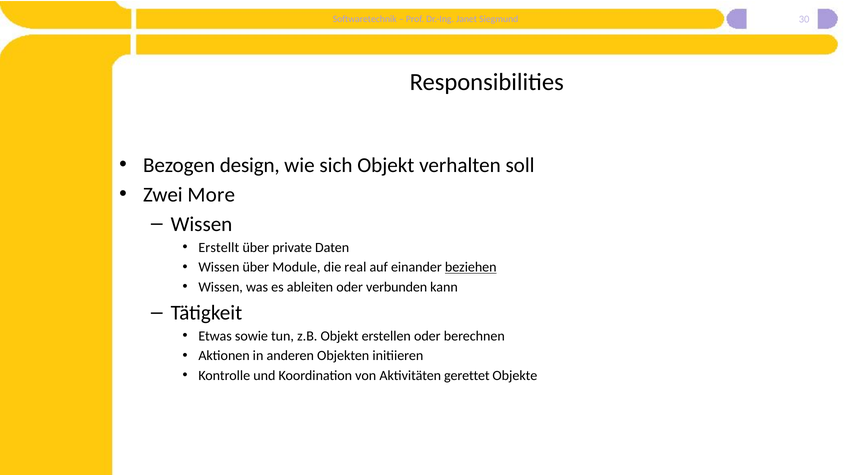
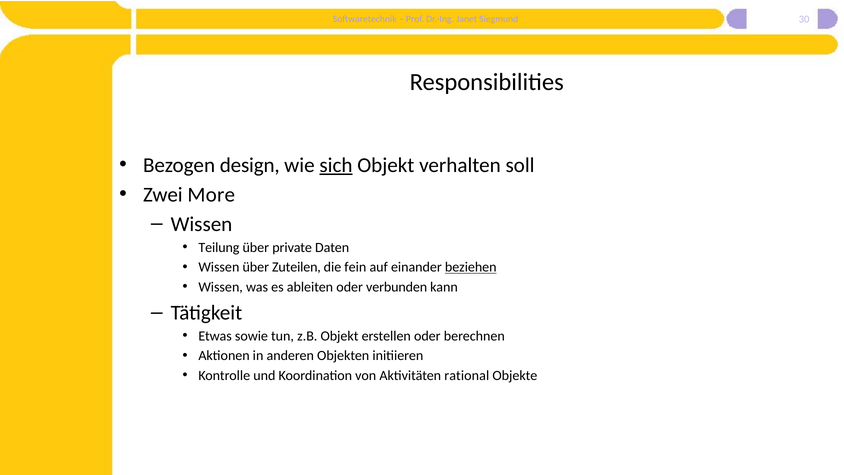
sich underline: none -> present (336, 165)
Erstellt: Erstellt -> Teilung (219, 247)
Module: Module -> Zuteilen (296, 267)
real: real -> fein (355, 267)
gerettet: gerettet -> rational (467, 375)
